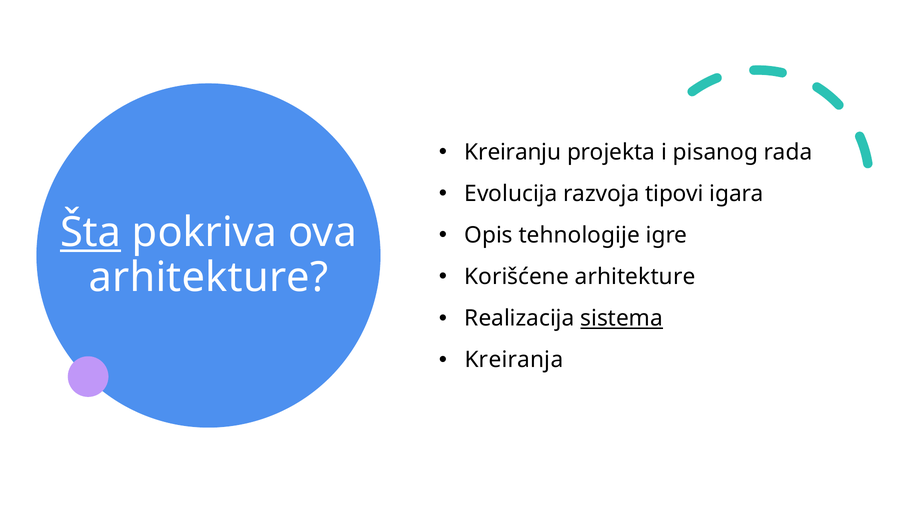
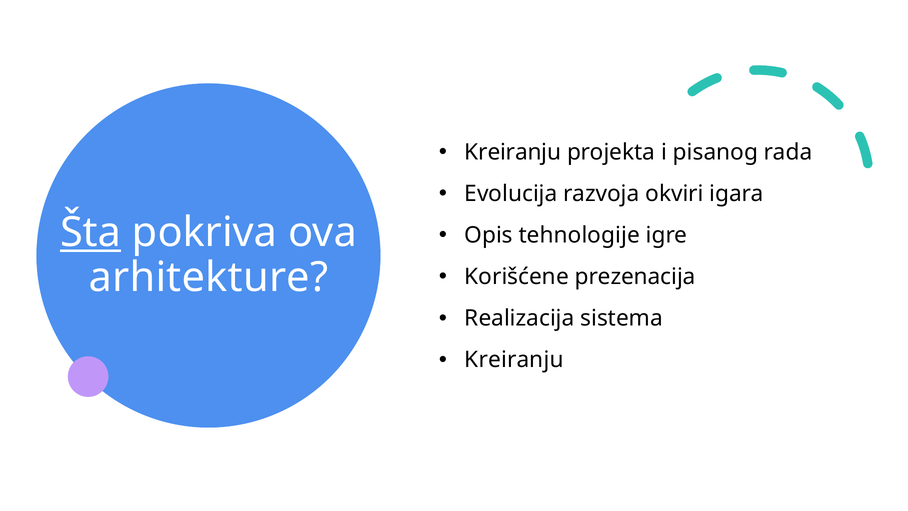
tipovi: tipovi -> okviri (674, 194)
Korišćene arhitekture: arhitekture -> prezenacija (635, 277)
sistema underline: present -> none (622, 318)
Kreiranja: Kreiranja -> Kreiranju (514, 360)
